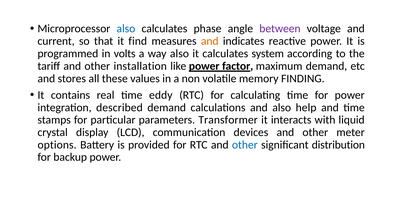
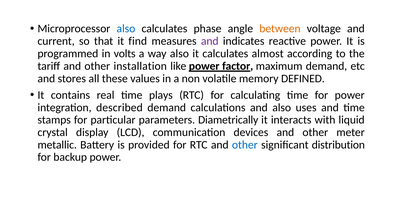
between colour: purple -> orange (280, 29)
and colour: orange -> purple (210, 41)
system: system -> almost (268, 54)
FINDING: FINDING -> DEFINED (303, 79)
eddy: eddy -> plays (161, 95)
help: help -> uses (306, 108)
Transformer: Transformer -> Diametrically (228, 120)
options: options -> metallic (57, 145)
